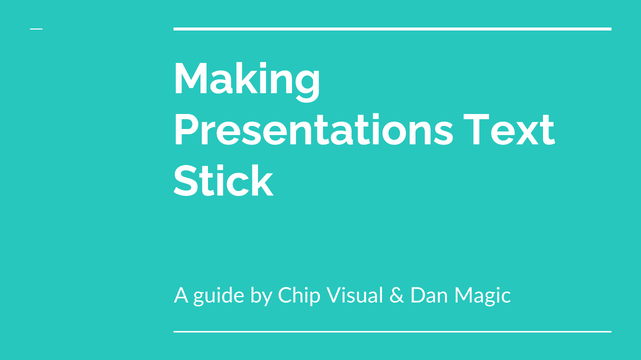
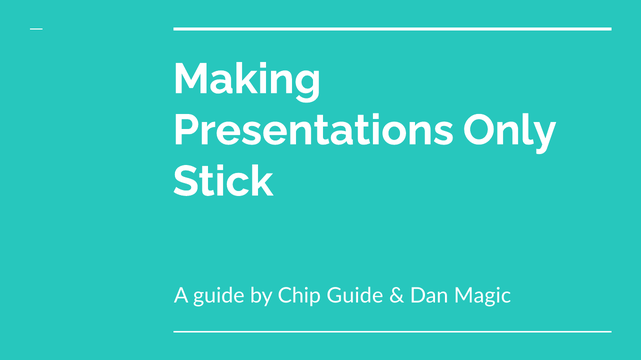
Text: Text -> Only (510, 131)
Chip Visual: Visual -> Guide (355, 296)
